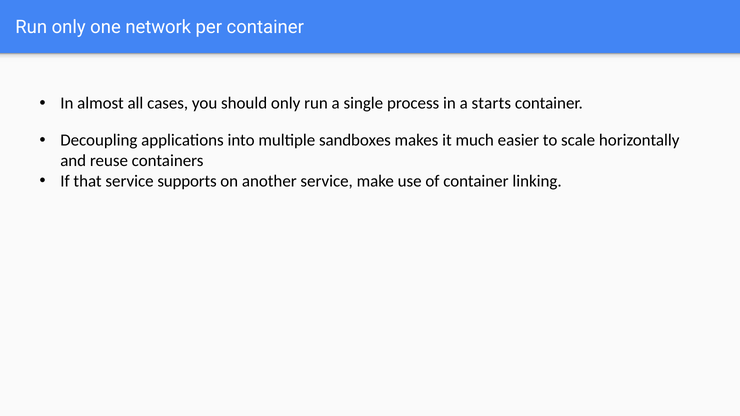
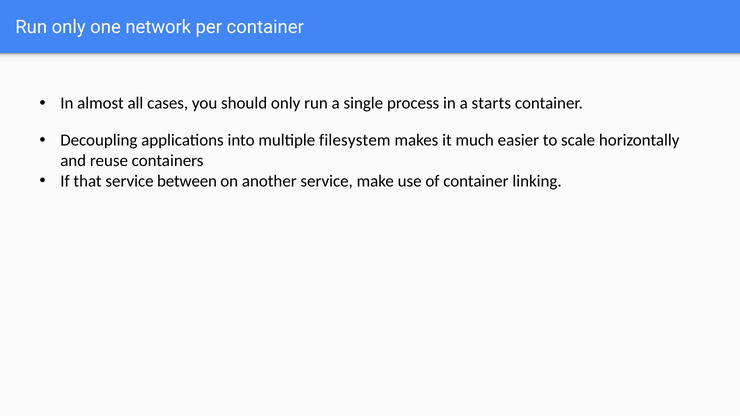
sandboxes: sandboxes -> filesystem (355, 140)
supports: supports -> between (187, 181)
